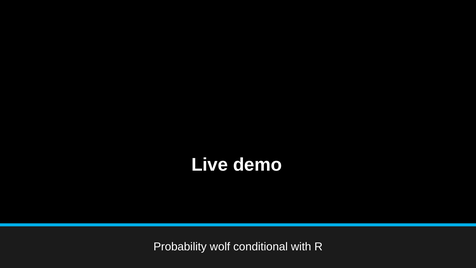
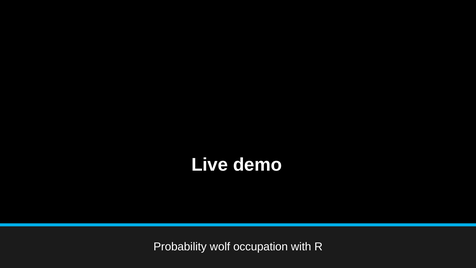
conditional: conditional -> occupation (261, 247)
